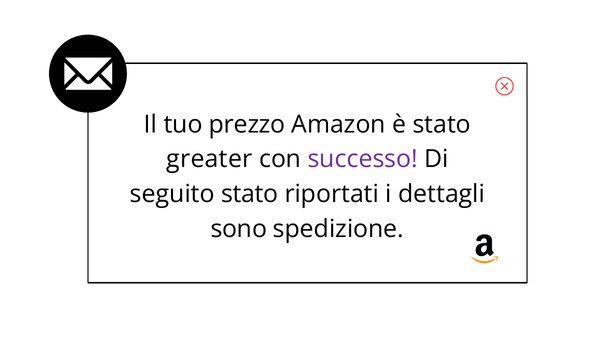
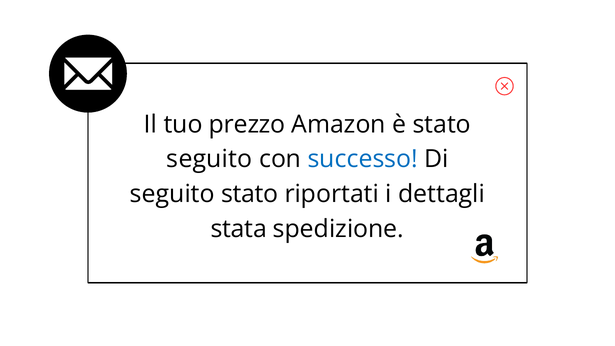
greater: greater -> seguito (209, 159)
successo colour: purple -> blue (363, 159)
sono: sono -> stata (239, 229)
